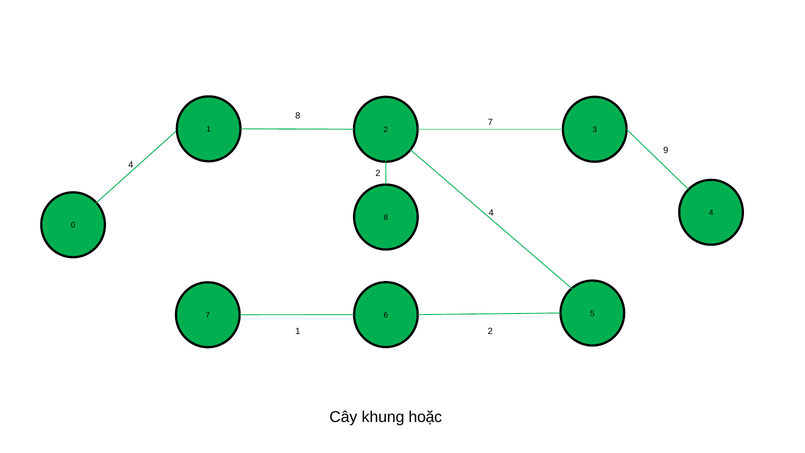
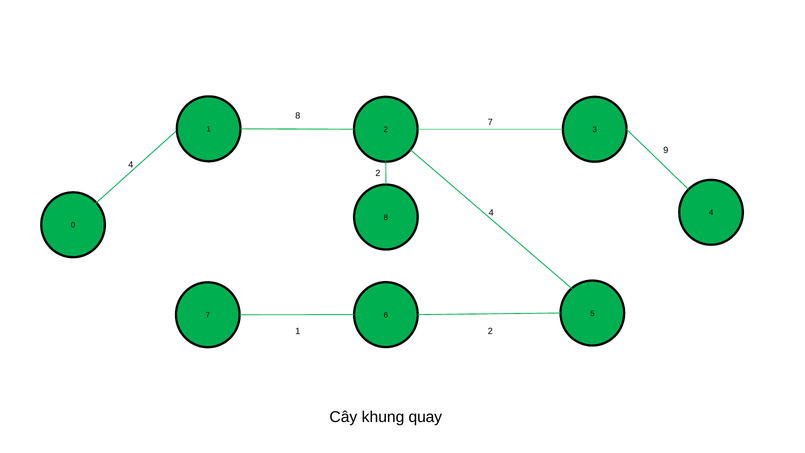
hoặc: hoặc -> quay (425, 417)
